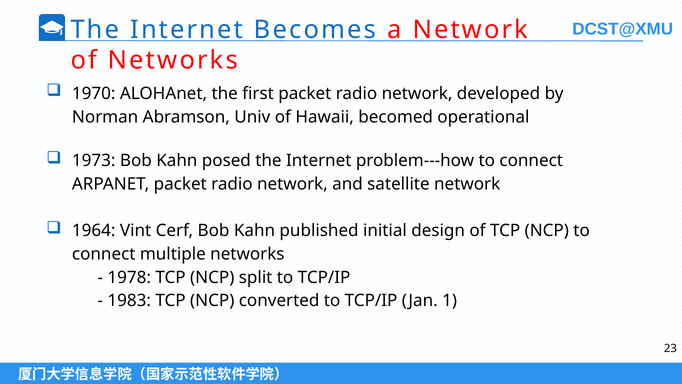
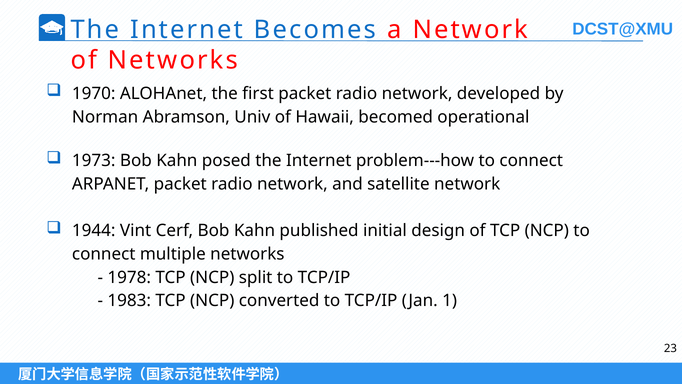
1964: 1964 -> 1944 (94, 231)
